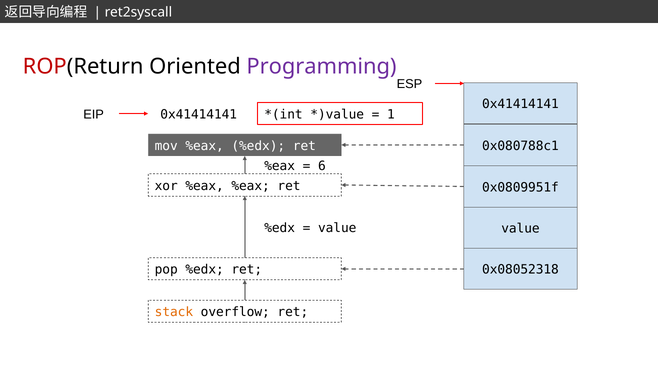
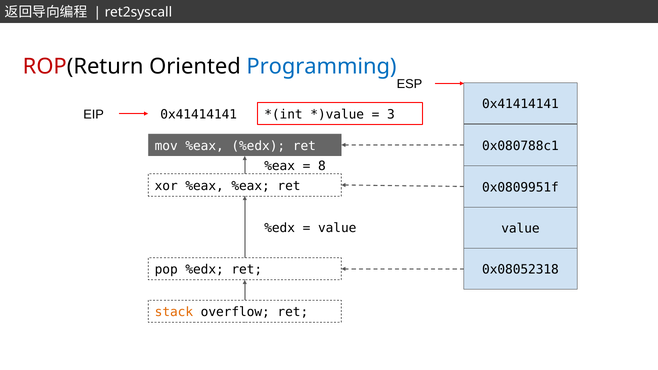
Programming colour: purple -> blue (322, 66)
1: 1 -> 3 (391, 114)
6: 6 -> 8 (322, 166)
